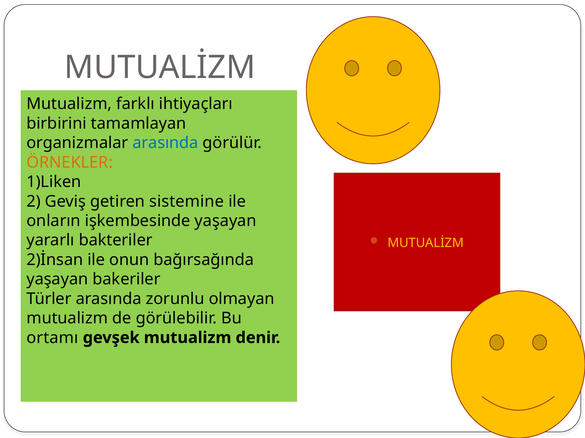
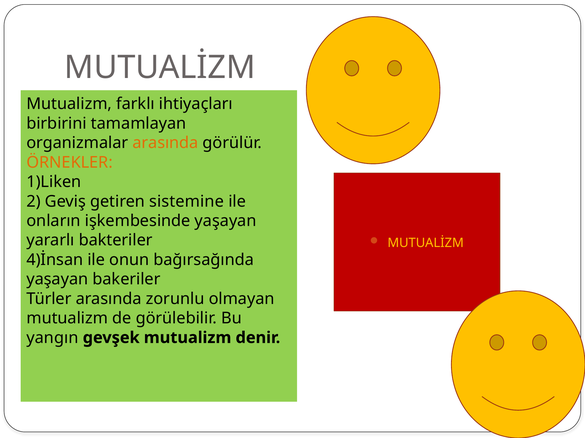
arasında colour: blue -> orange (165, 143)
2)İnsan: 2)İnsan -> 4)İnsan (55, 260)
ortamı: ortamı -> yangın (52, 338)
